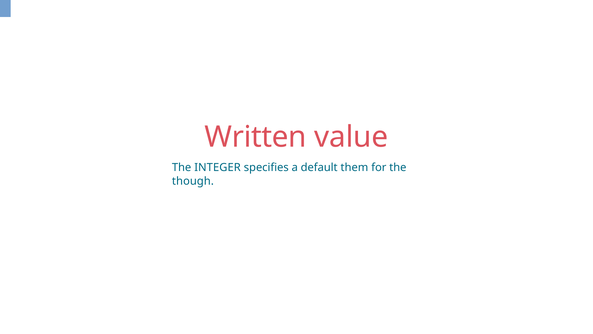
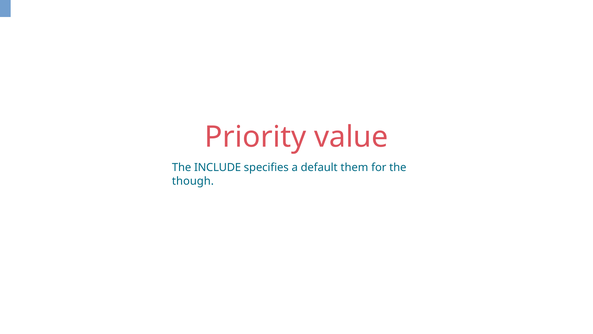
Written: Written -> Priority (255, 137)
INTEGER: INTEGER -> INCLUDE (218, 167)
